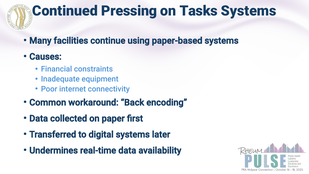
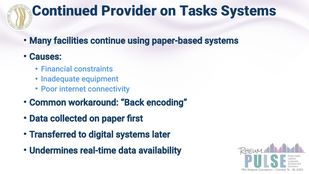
Pressing: Pressing -> Provider (129, 11)
